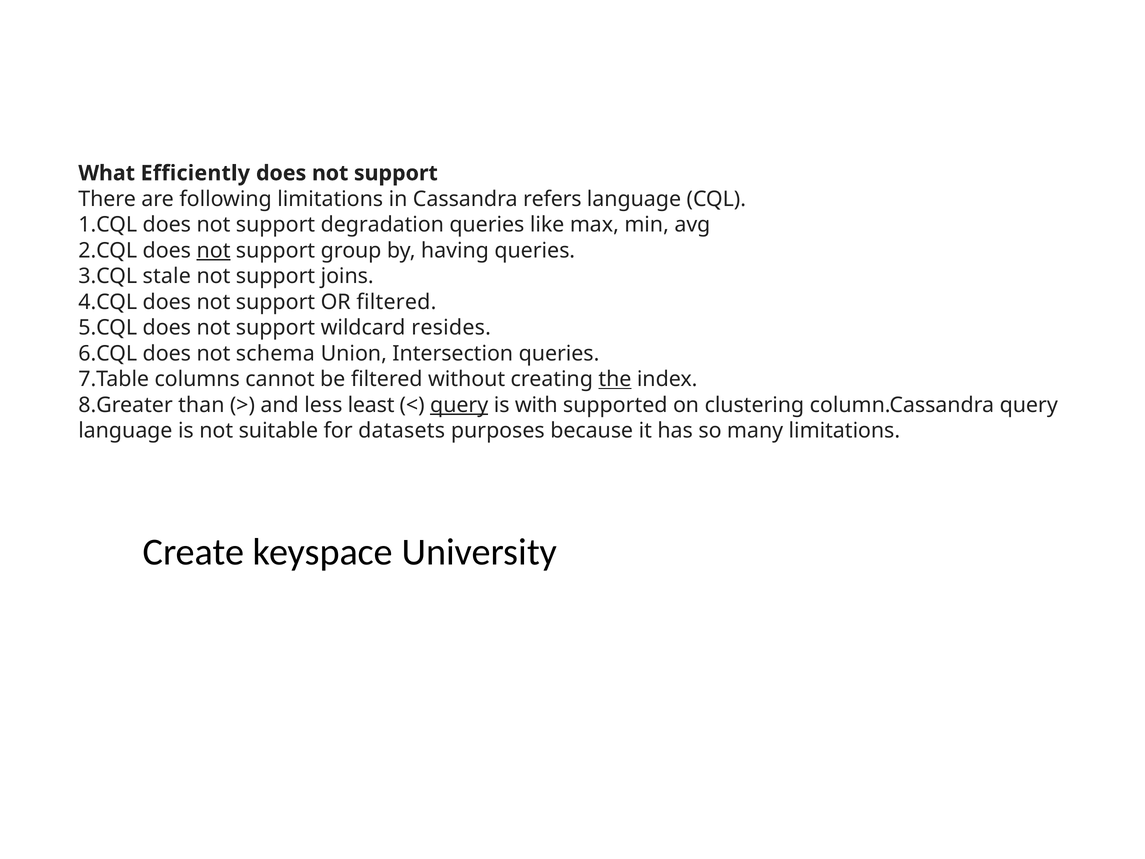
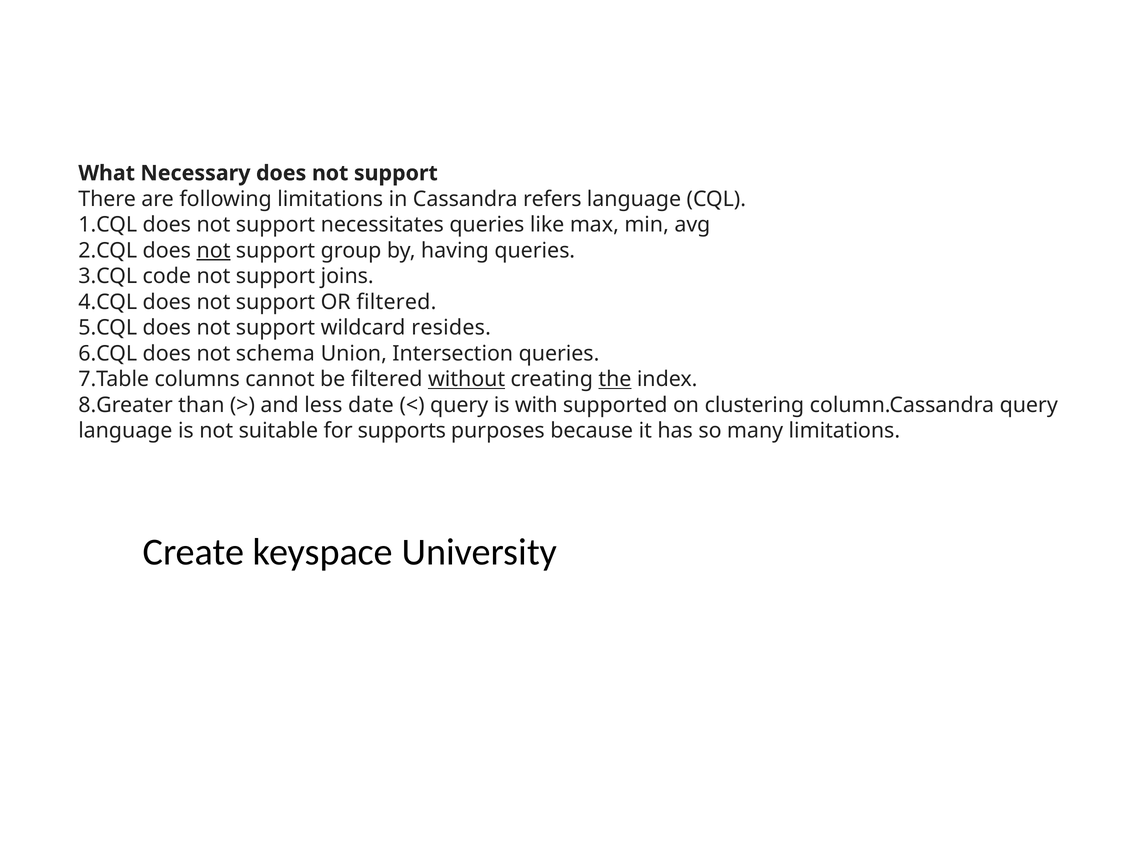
Efficiently: Efficiently -> Necessary (195, 173)
degradation: degradation -> necessitates (382, 225)
stale: stale -> code (167, 276)
without underline: none -> present (467, 379)
least: least -> date (371, 405)
query underline: present -> none (459, 405)
datasets: datasets -> supports (402, 431)
